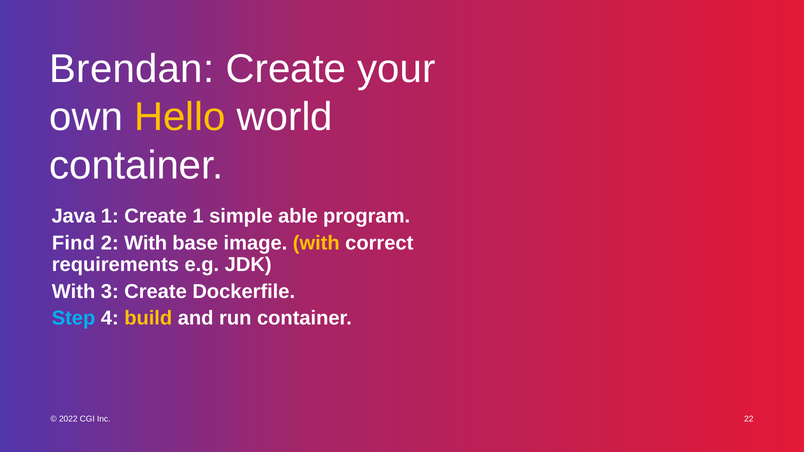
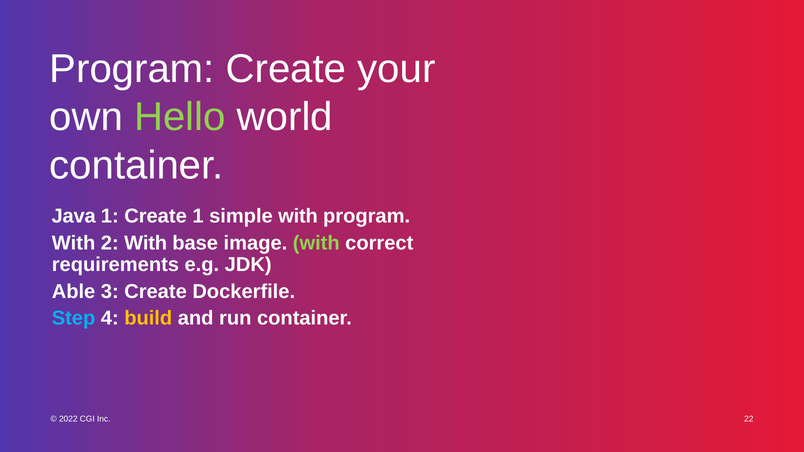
Brendan: Brendan -> Program (132, 69)
Hello colour: yellow -> light green (180, 117)
simple able: able -> with (298, 216)
Find: Find -> With (74, 243)
with colour: yellow -> light green (316, 243)
With: With -> Able (74, 292)
